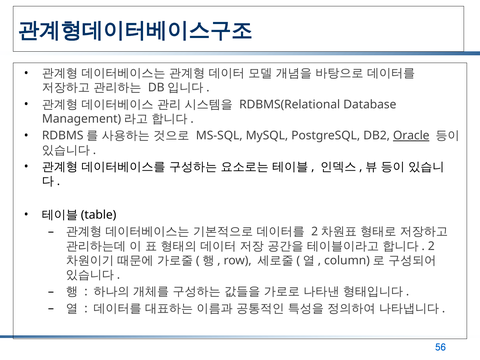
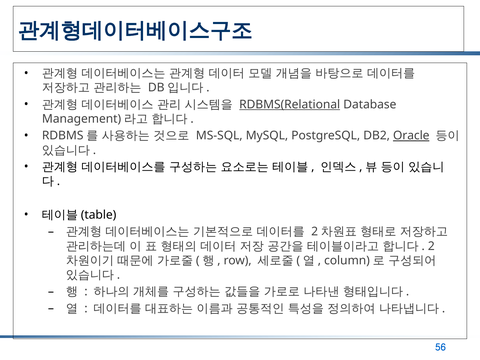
RDBMS(Relational underline: none -> present (290, 104)
